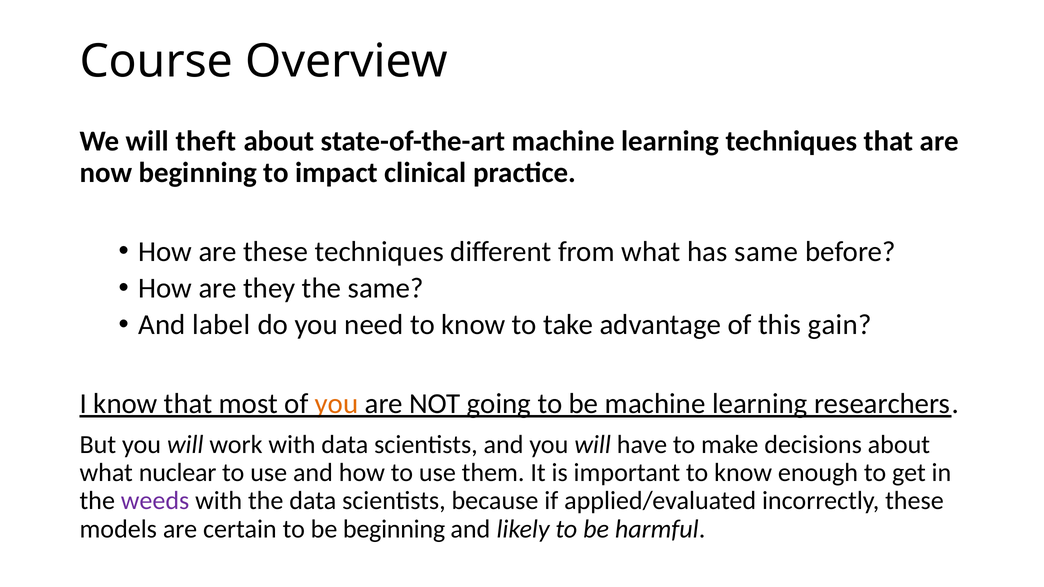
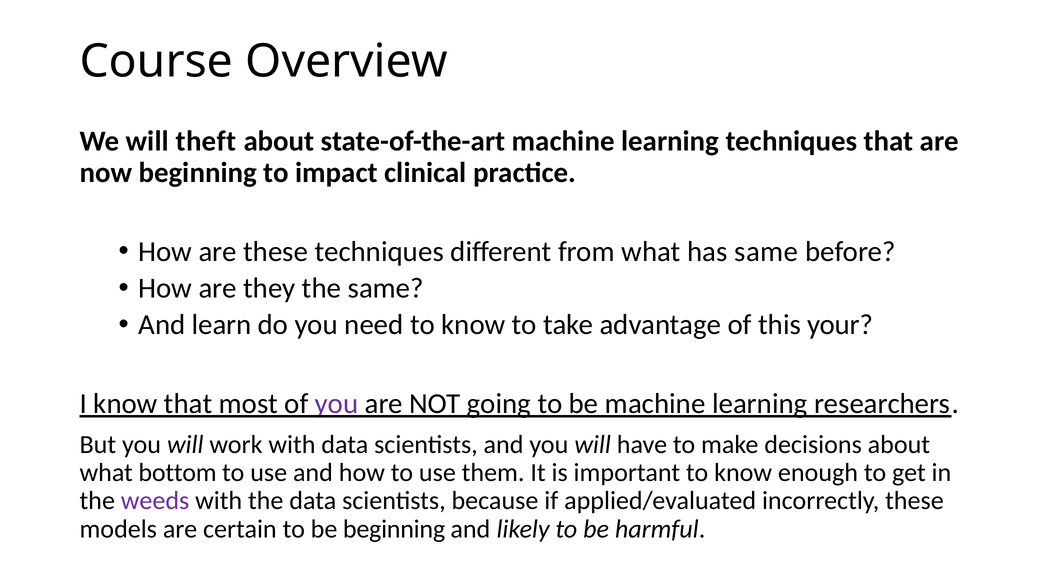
label: label -> learn (222, 325)
gain: gain -> your (840, 325)
you colour: orange -> purple (337, 404)
nuclear: nuclear -> bottom (178, 473)
